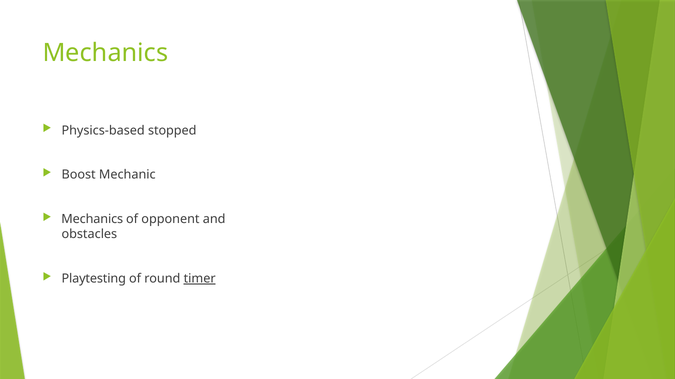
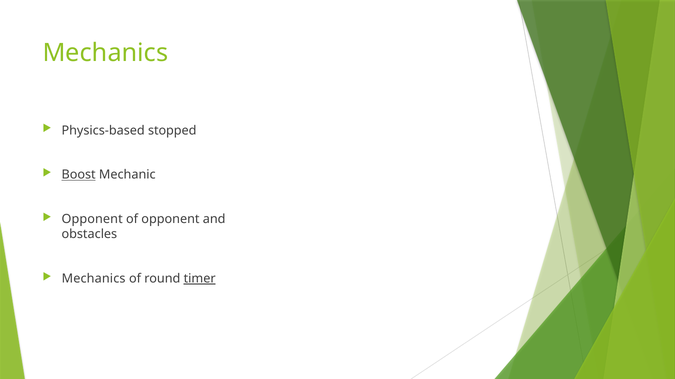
Boost underline: none -> present (79, 175)
Mechanics: Mechanics -> Opponent (92, 220)
Playtesting: Playtesting -> Mechanics (94, 279)
